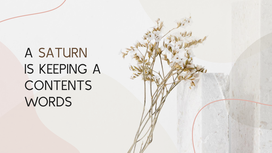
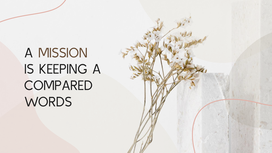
SATURN: SATURN -> MISSION (63, 53)
CONTENTS: CONTENTS -> COMPARED (58, 86)
